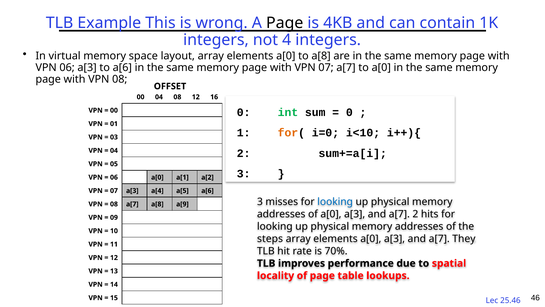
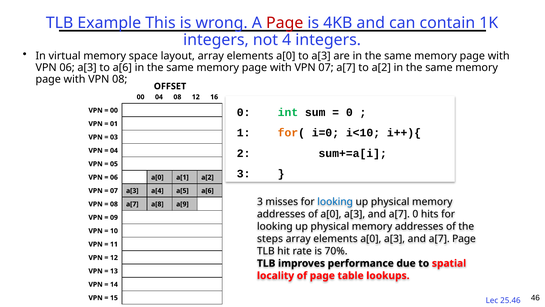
Page colour: black -> red (285, 23)
to a[8: a[8 -> a[3 (321, 56)
to a[0: a[0 -> a[2 (381, 67)
a[7 2: 2 -> 0 (415, 214)
a[7 They: They -> Page (464, 238)
